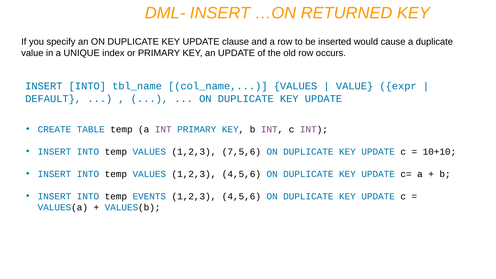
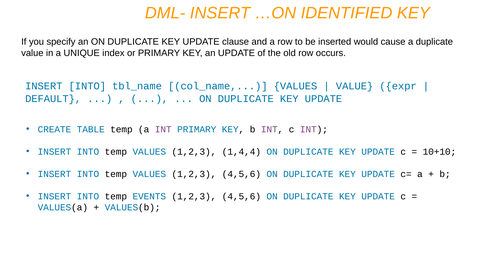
RETURNED: RETURNED -> IDENTIFIED (347, 13)
7,5,6: 7,5,6 -> 1,4,4 (241, 152)
